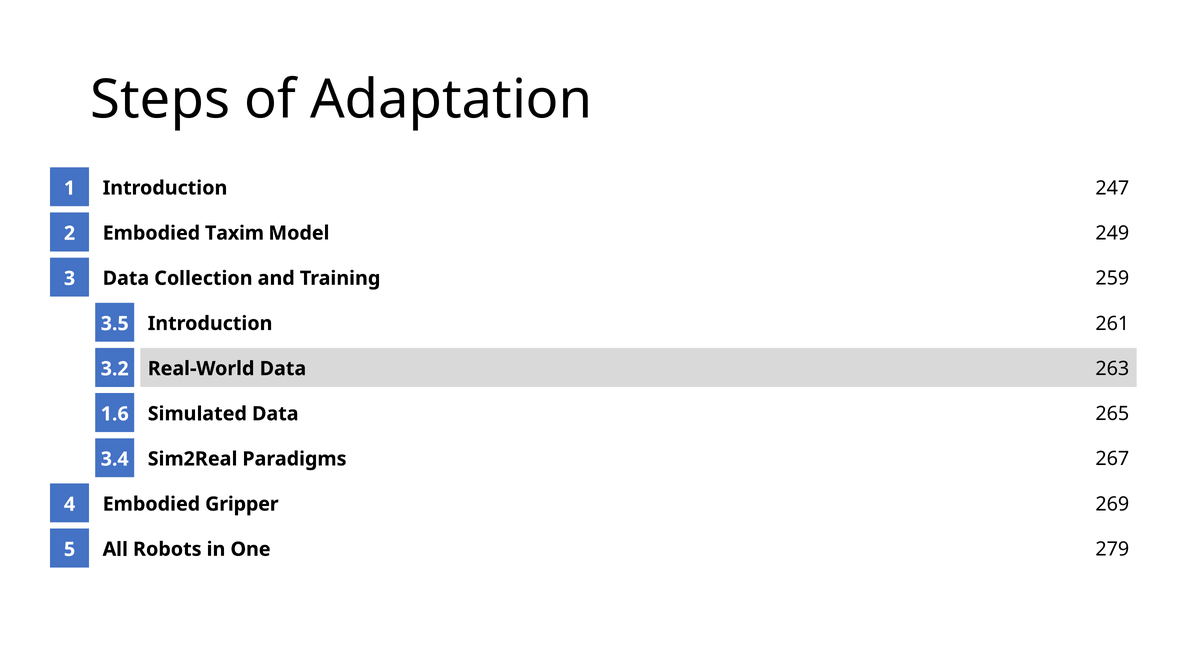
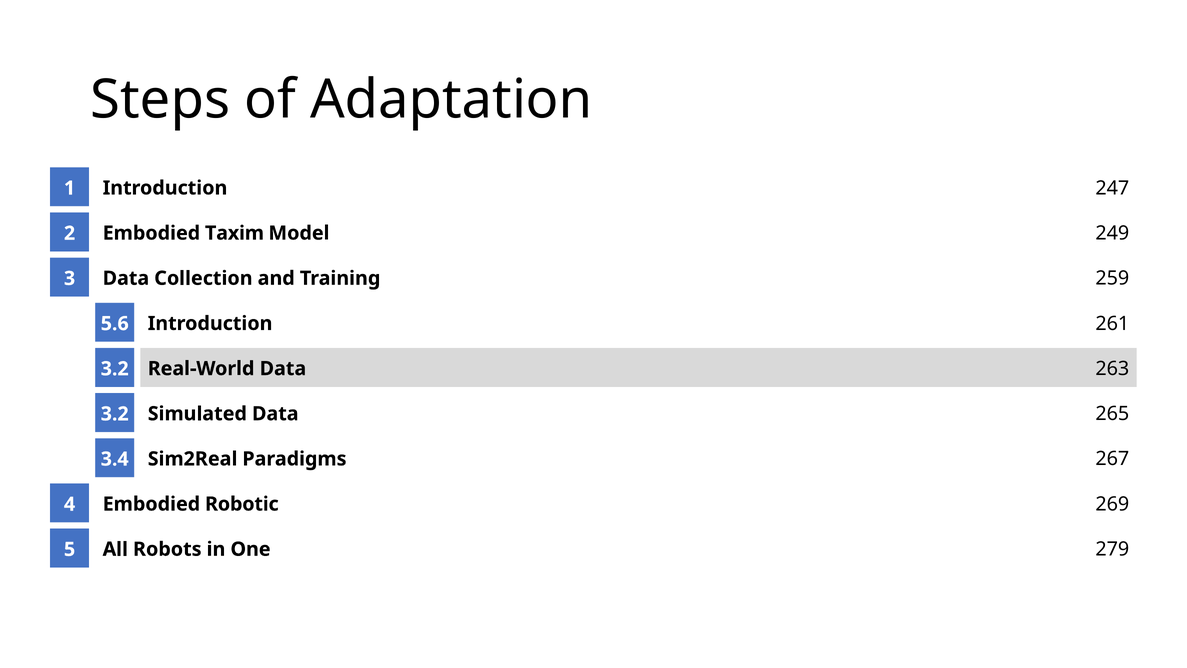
3.5: 3.5 -> 5.6 (115, 323)
1.6: 1.6 -> 3.2 (115, 414)
Gripper: Gripper -> Robotic (242, 504)
